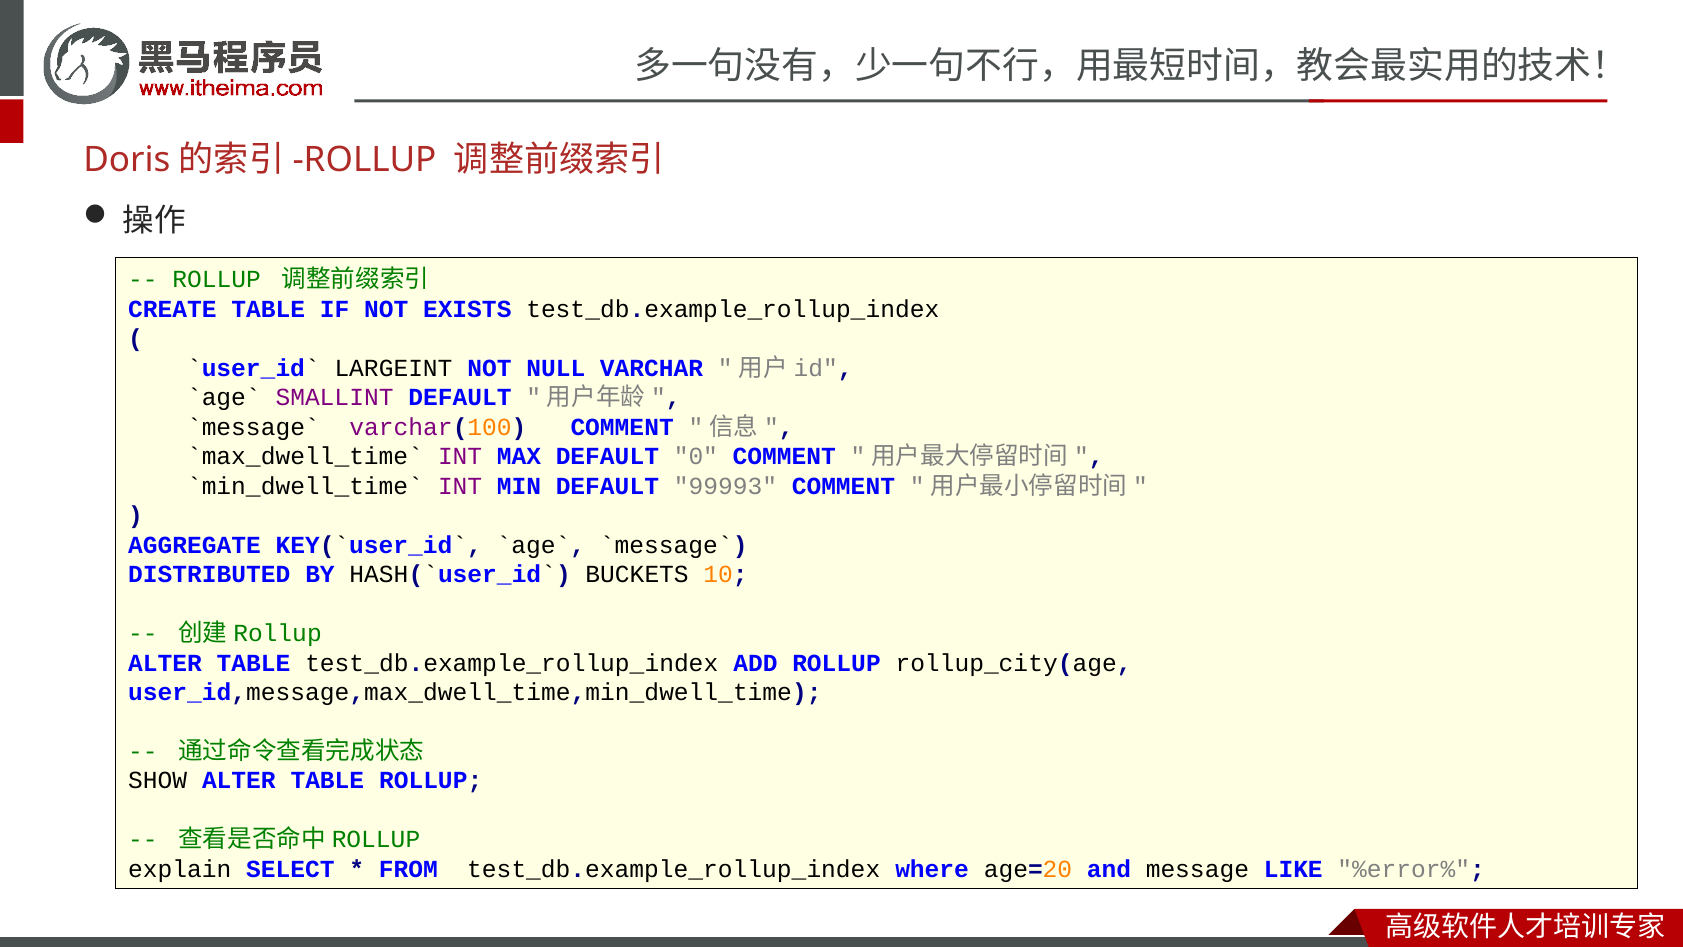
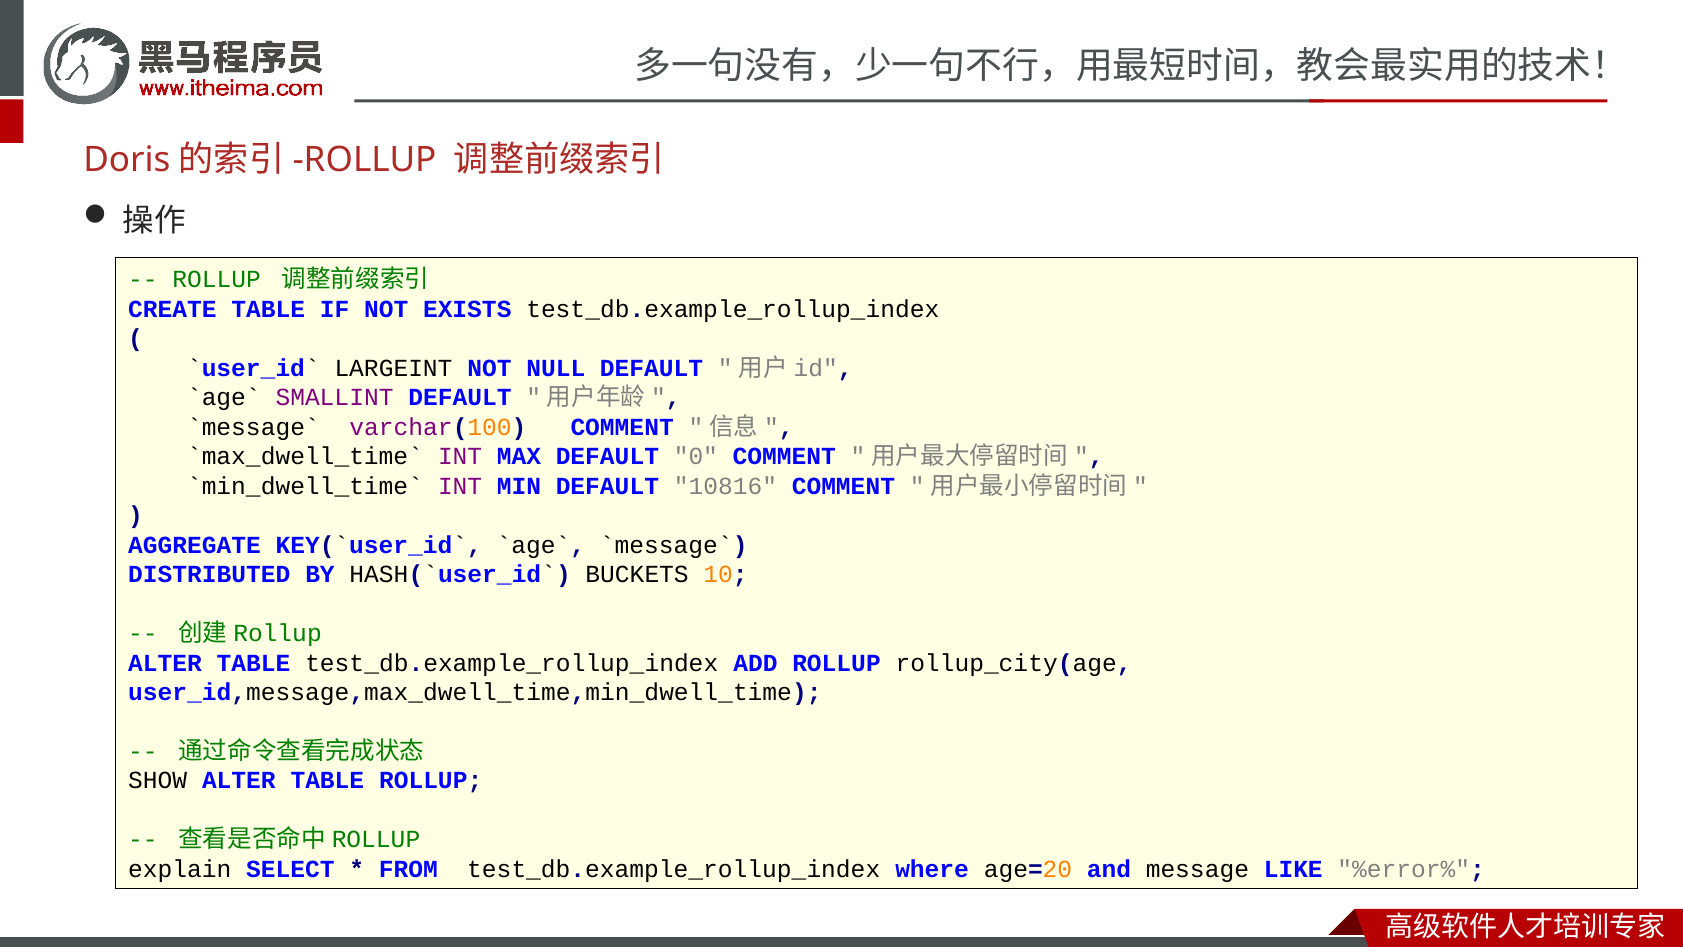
NULL VARCHAR: VARCHAR -> DEFAULT (652, 368)
99993: 99993 -> 10816 (725, 486)
